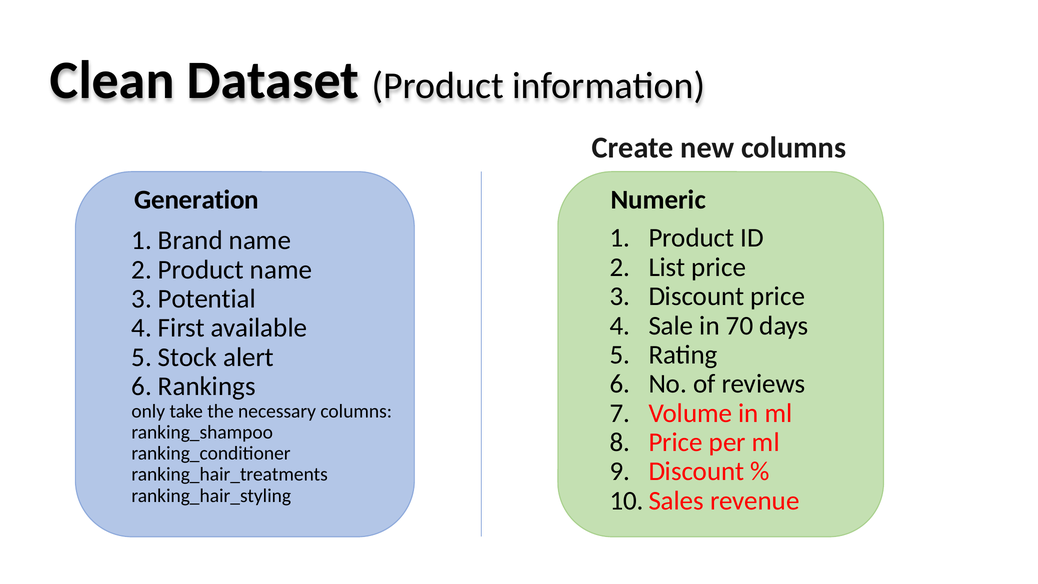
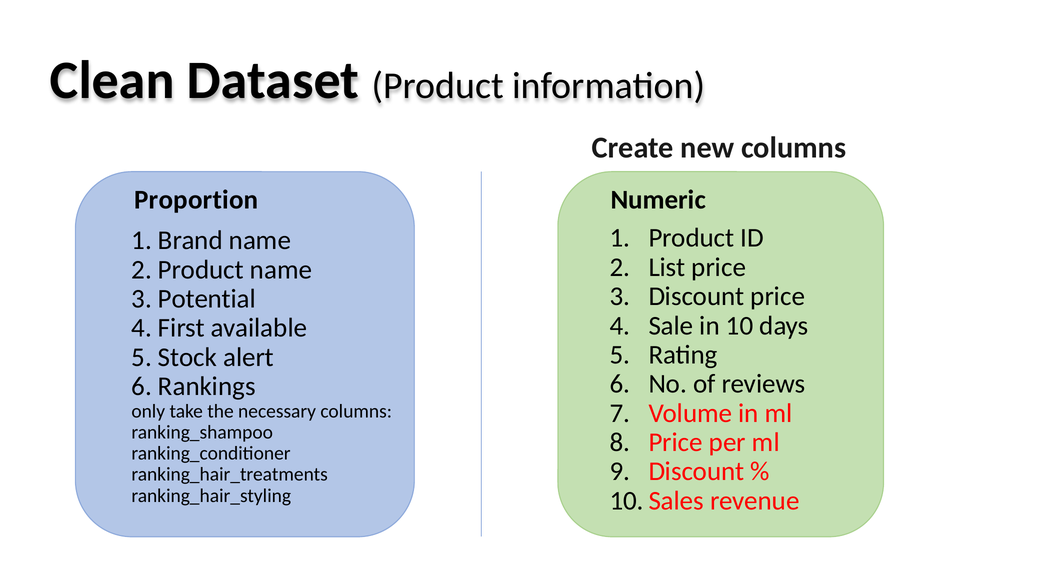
Generation: Generation -> Proportion (196, 200)
70: 70 -> 10 (740, 326)
